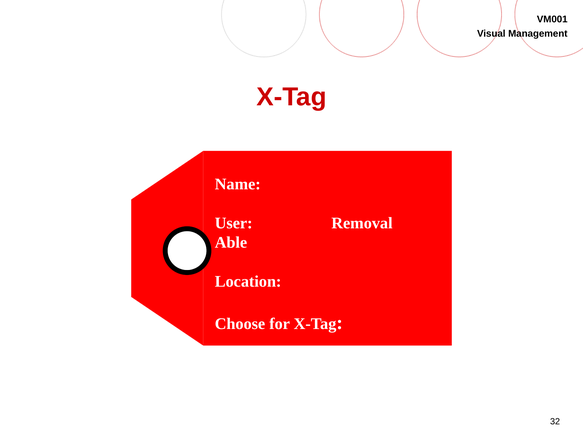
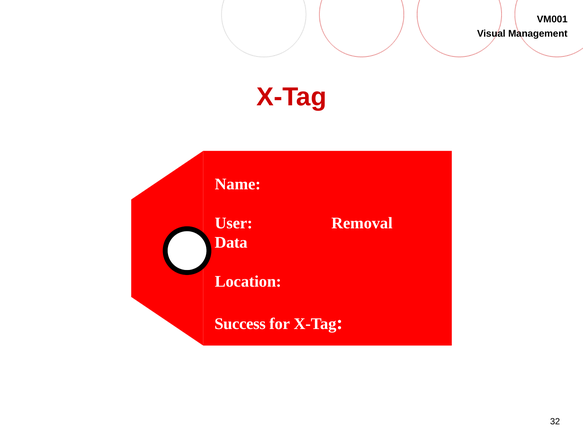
Able: Able -> Data (231, 242)
Choose: Choose -> Success (240, 323)
